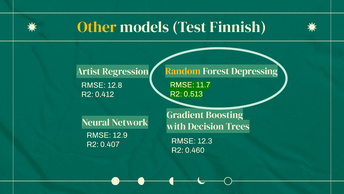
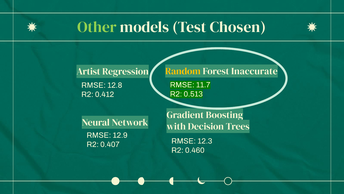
Other colour: yellow -> light green (97, 27)
Finnish: Finnish -> Chosen (238, 27)
Depressing: Depressing -> Inaccurate (254, 71)
